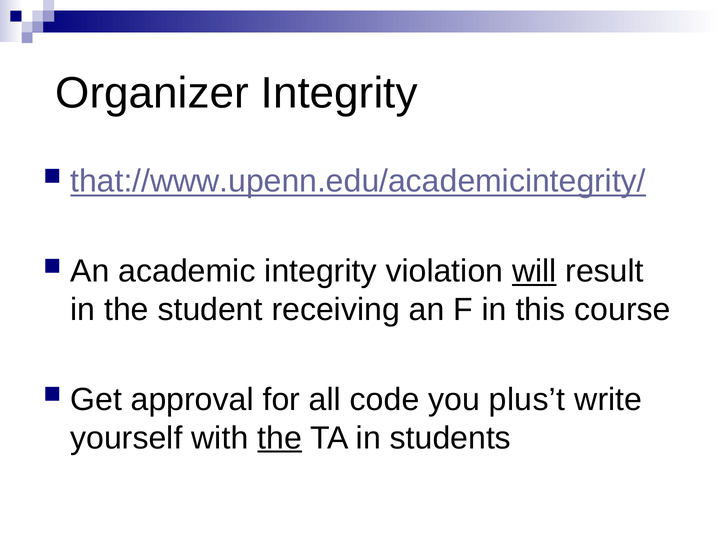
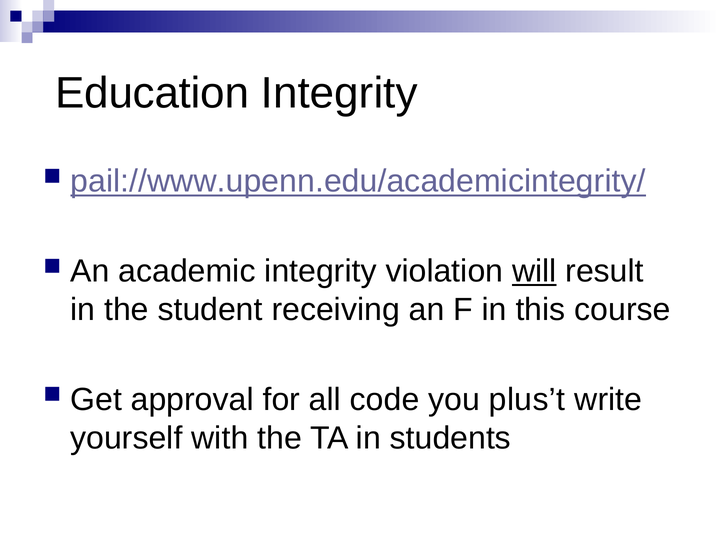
Organizer: Organizer -> Education (152, 93)
that://www.upenn.edu/academicintegrity/: that://www.upenn.edu/academicintegrity/ -> pail://www.upenn.edu/academicintegrity/ (358, 181)
the underline: present -> none (280, 438)
